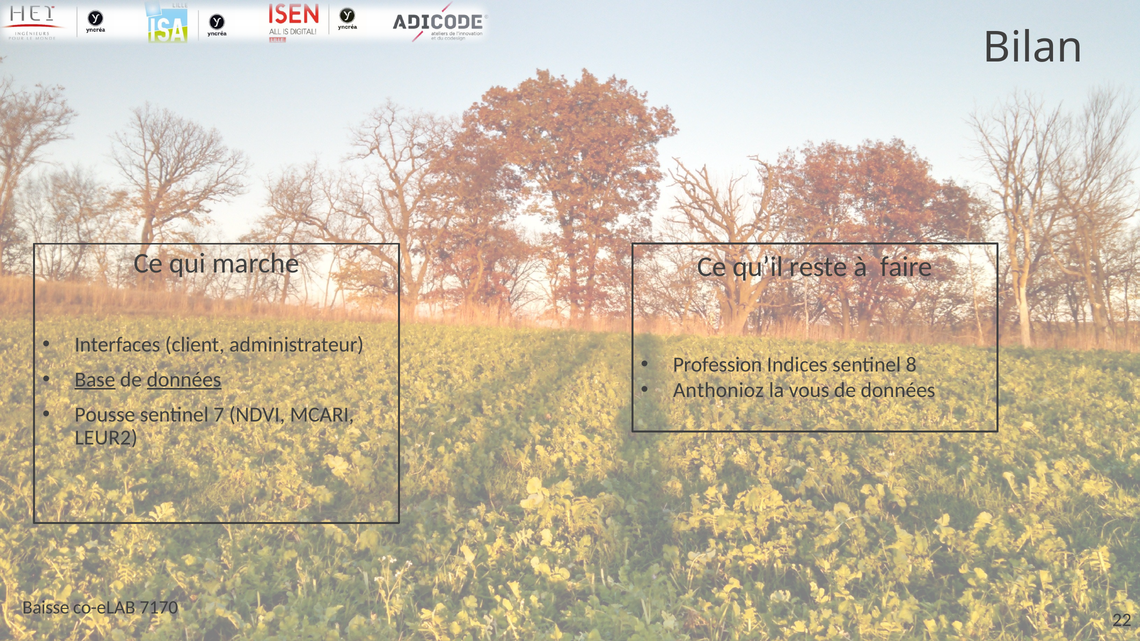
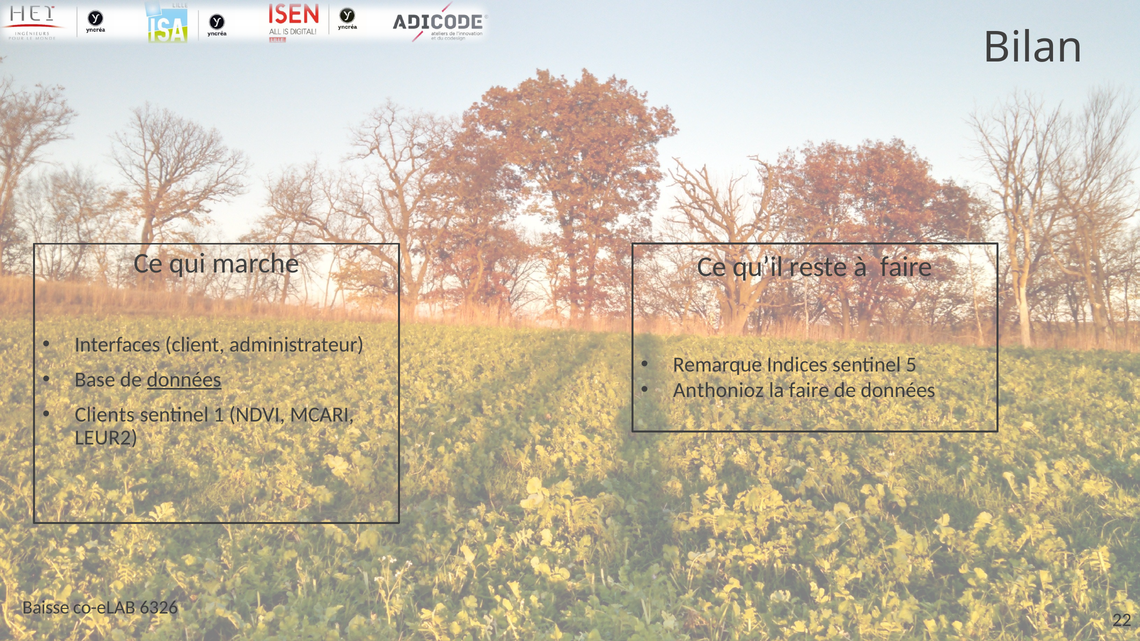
Profession: Profession -> Remarque (718, 365)
8: 8 -> 5 (911, 365)
Base underline: present -> none (95, 380)
la vous: vous -> faire (809, 390)
Pousse: Pousse -> Clients (105, 415)
7: 7 -> 1 (219, 415)
7170: 7170 -> 6326 (159, 608)
